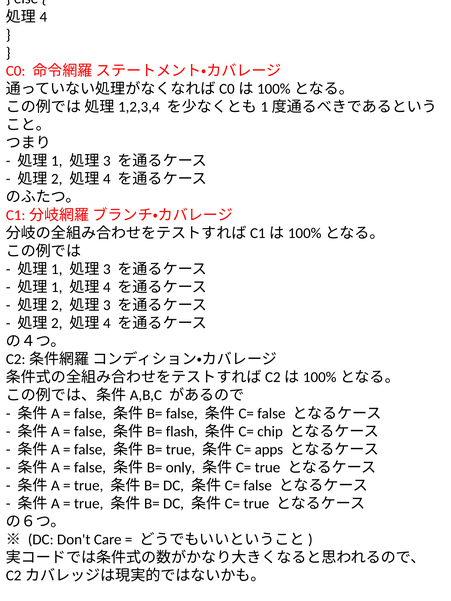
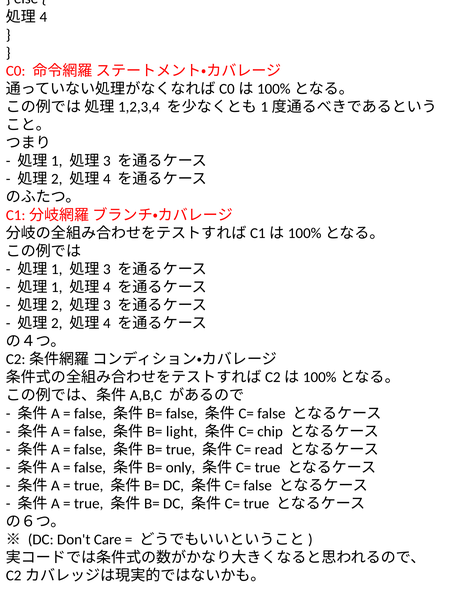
flash: flash -> light (182, 432)
apps: apps -> read (269, 450)
